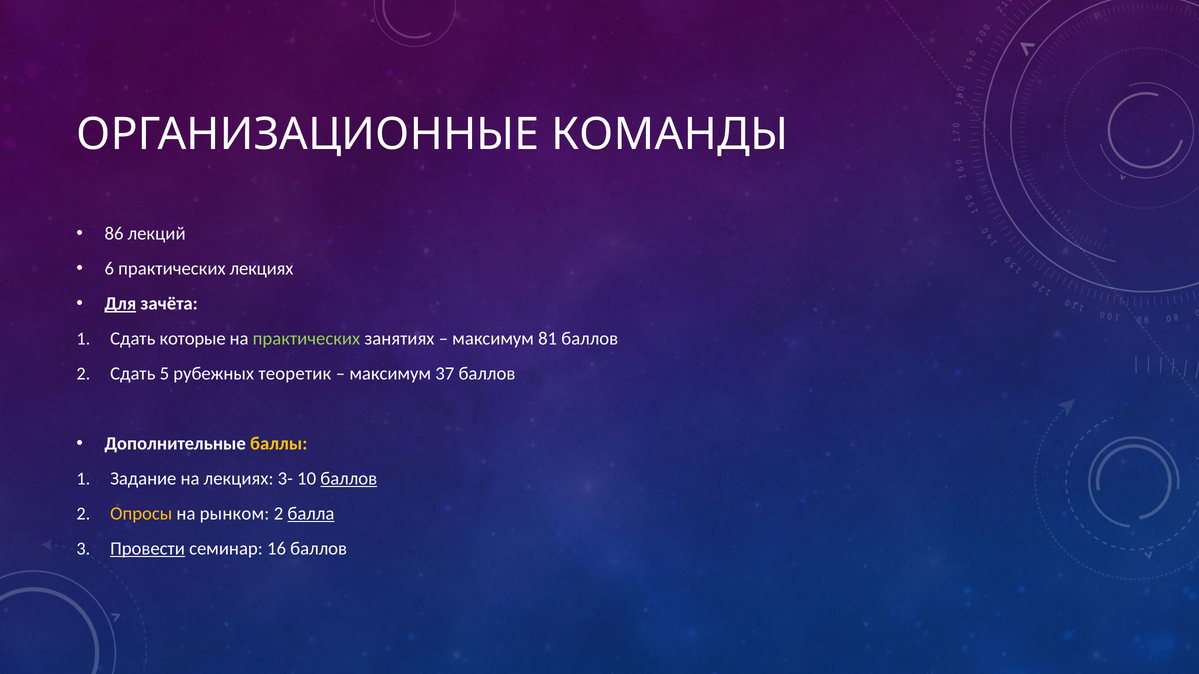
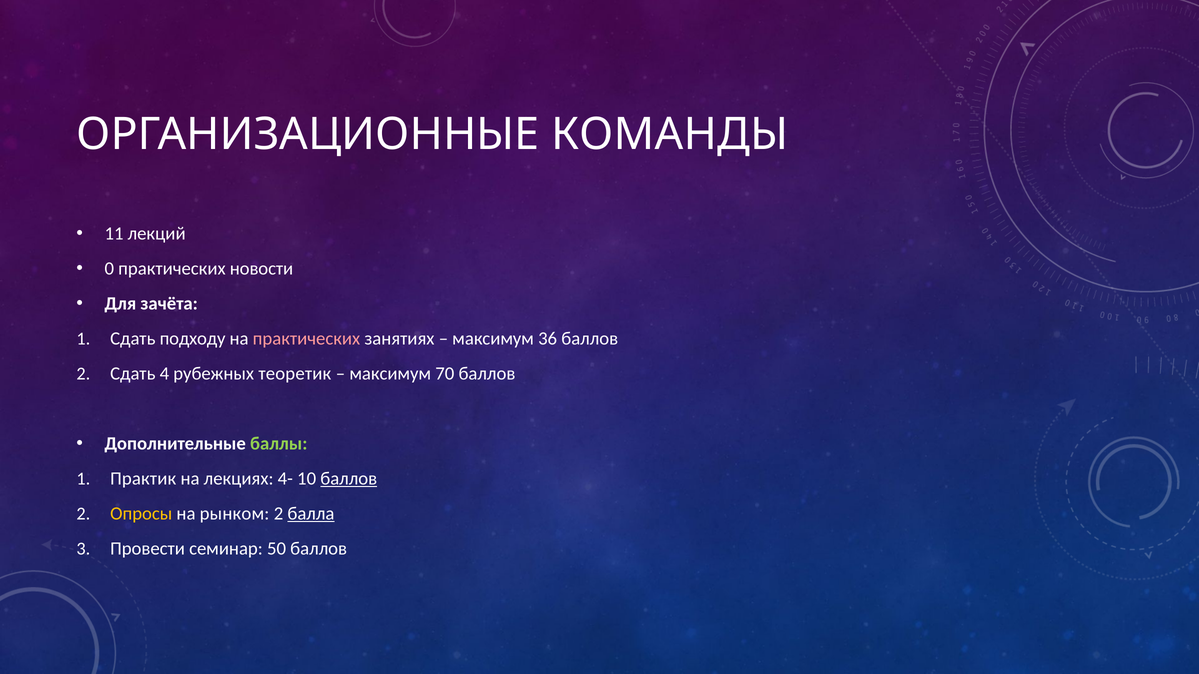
86: 86 -> 11 (114, 234)
6: 6 -> 0 (109, 269)
практических лекциях: лекциях -> новости (262, 269)
Для underline: present -> none (120, 304)
которые: которые -> подходу (193, 339)
практических colour: light green -> pink (306, 339)
81: 81 -> 36 (548, 339)
5: 5 -> 4 (164, 374)
37: 37 -> 70 (445, 374)
баллы colour: yellow -> light green (279, 444)
Задание: Задание -> Практик (143, 479)
3-: 3- -> 4- (285, 479)
Провести underline: present -> none (148, 549)
16: 16 -> 50 (277, 549)
